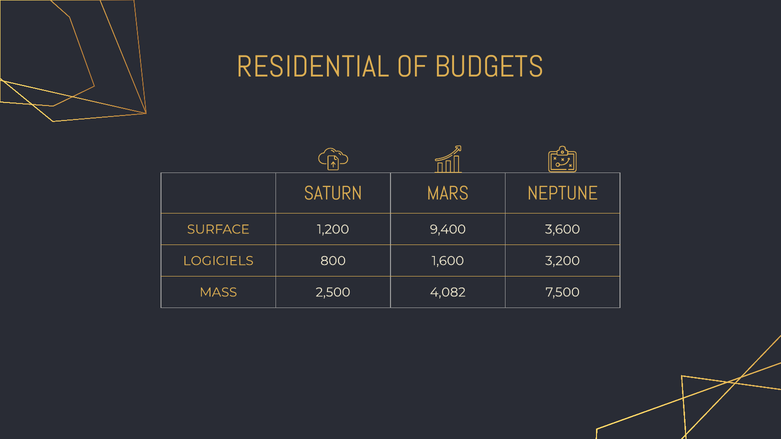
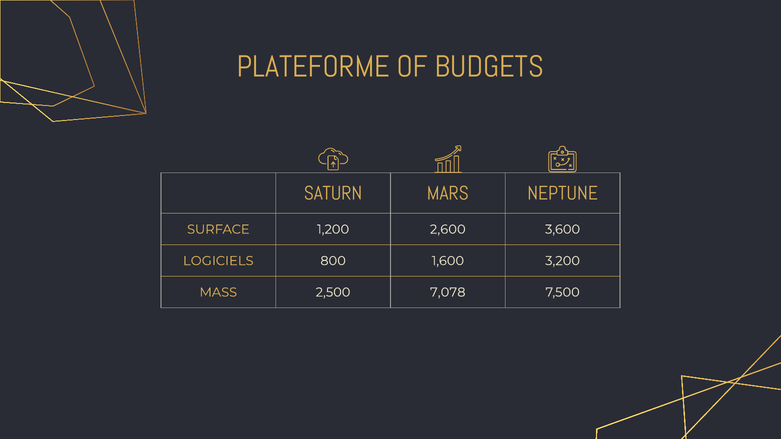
RESIDENTIAL: RESIDENTIAL -> PLATEFORME (313, 67)
9,400: 9,400 -> 2,600 (448, 230)
4,082: 4,082 -> 7,078 (448, 293)
